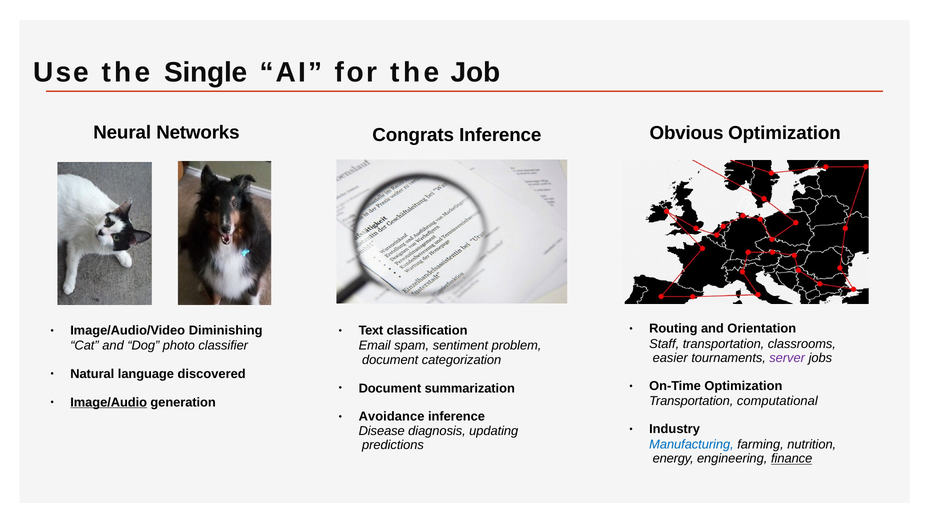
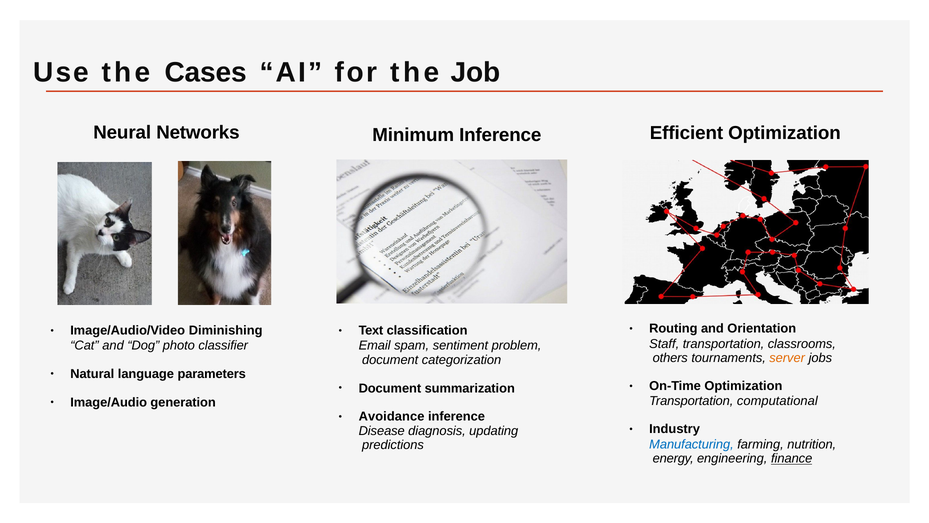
Single: Single -> Cases (206, 72)
Obvious: Obvious -> Efficient (686, 133)
Congrats: Congrats -> Minimum (413, 135)
easier: easier -> others (670, 358)
server colour: purple -> orange (787, 358)
discovered: discovered -> parameters (212, 374)
Image/Audio underline: present -> none (109, 402)
